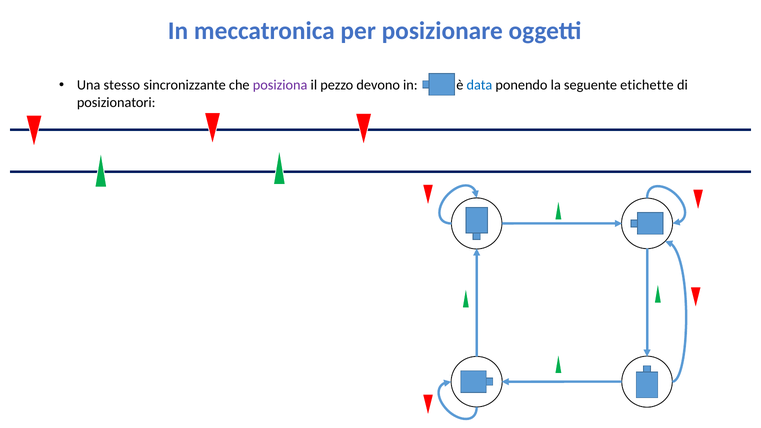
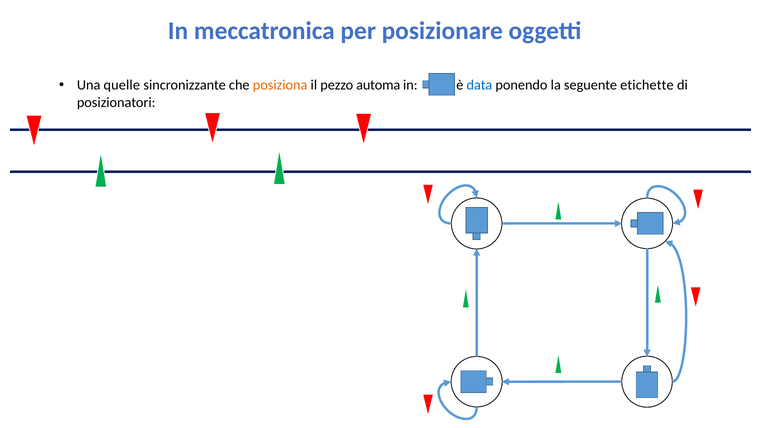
stesso: stesso -> quelle (122, 85)
posiziona colour: purple -> orange (280, 85)
devono: devono -> automa (378, 85)
